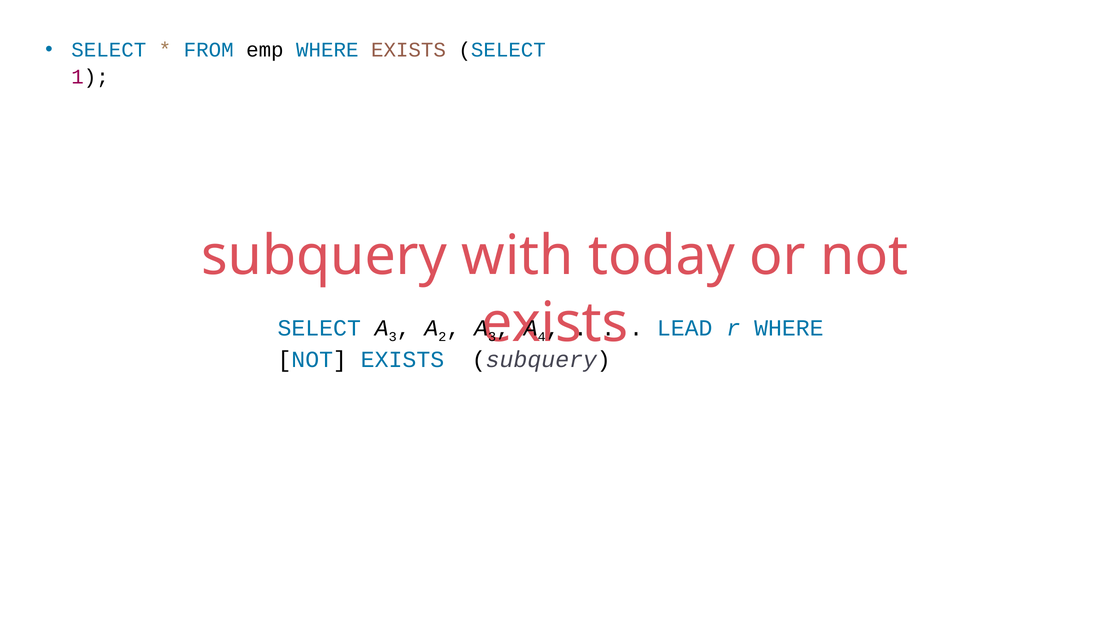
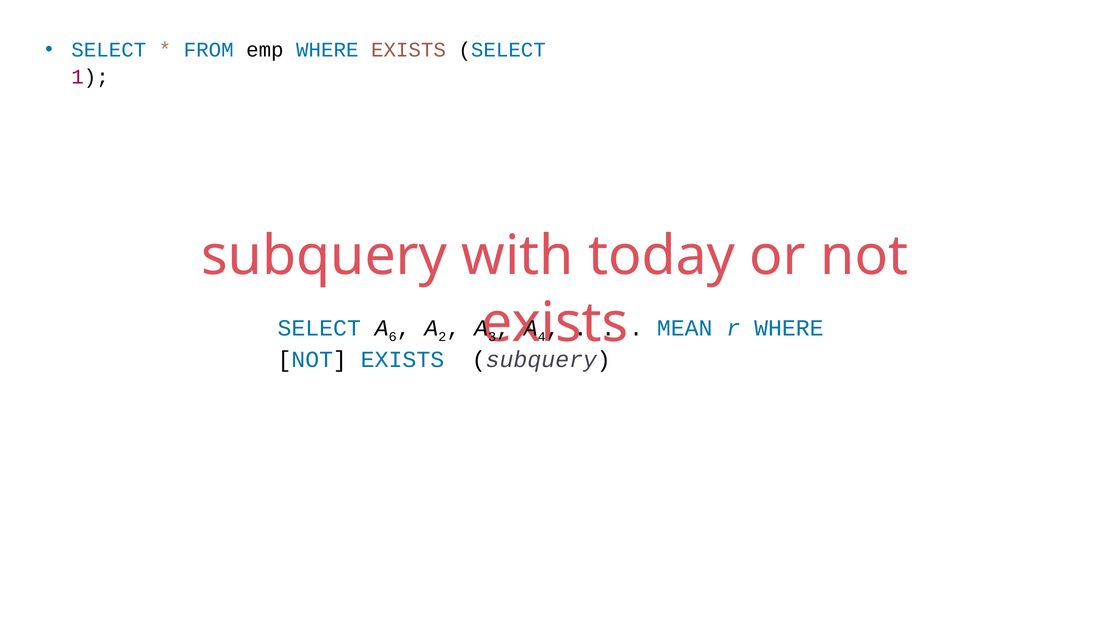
3: 3 -> 6 (393, 337)
LEAD: LEAD -> MEAN (685, 328)
